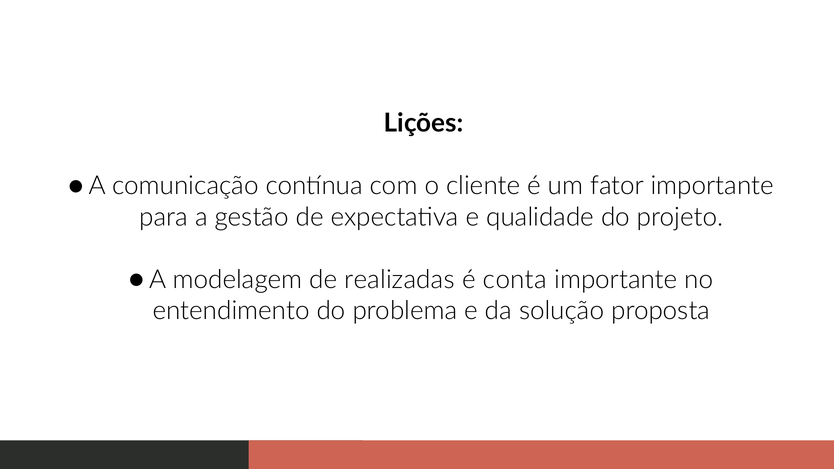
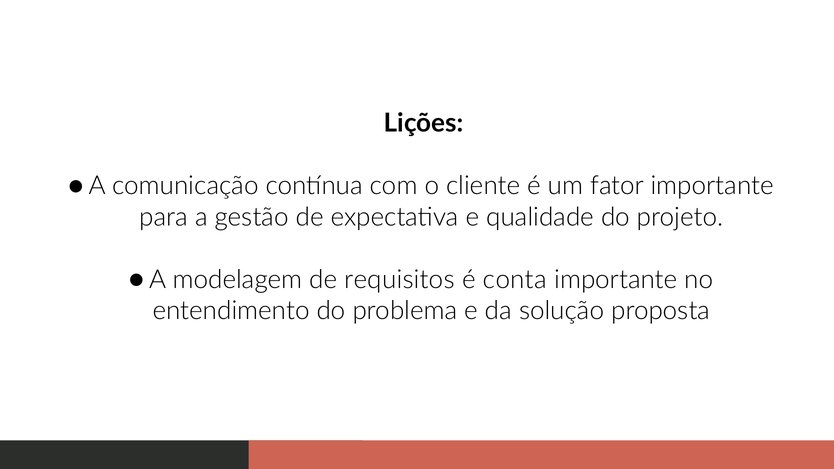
realizadas: realizadas -> requisitos (400, 280)
